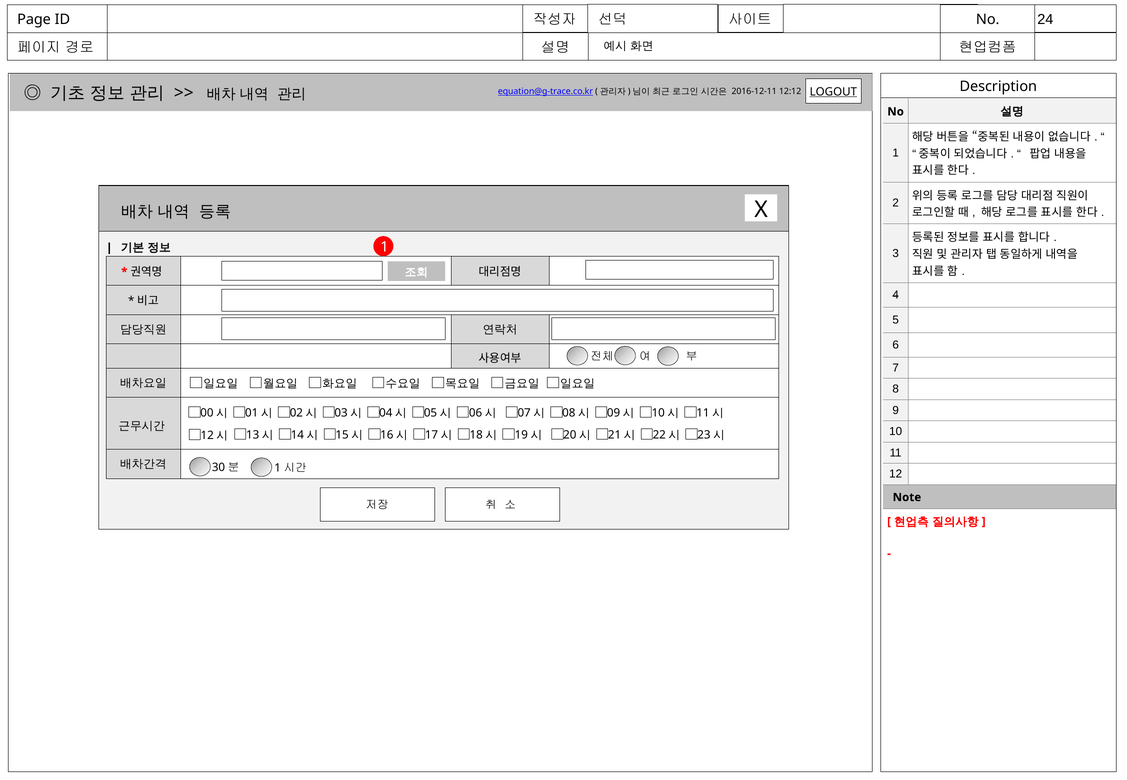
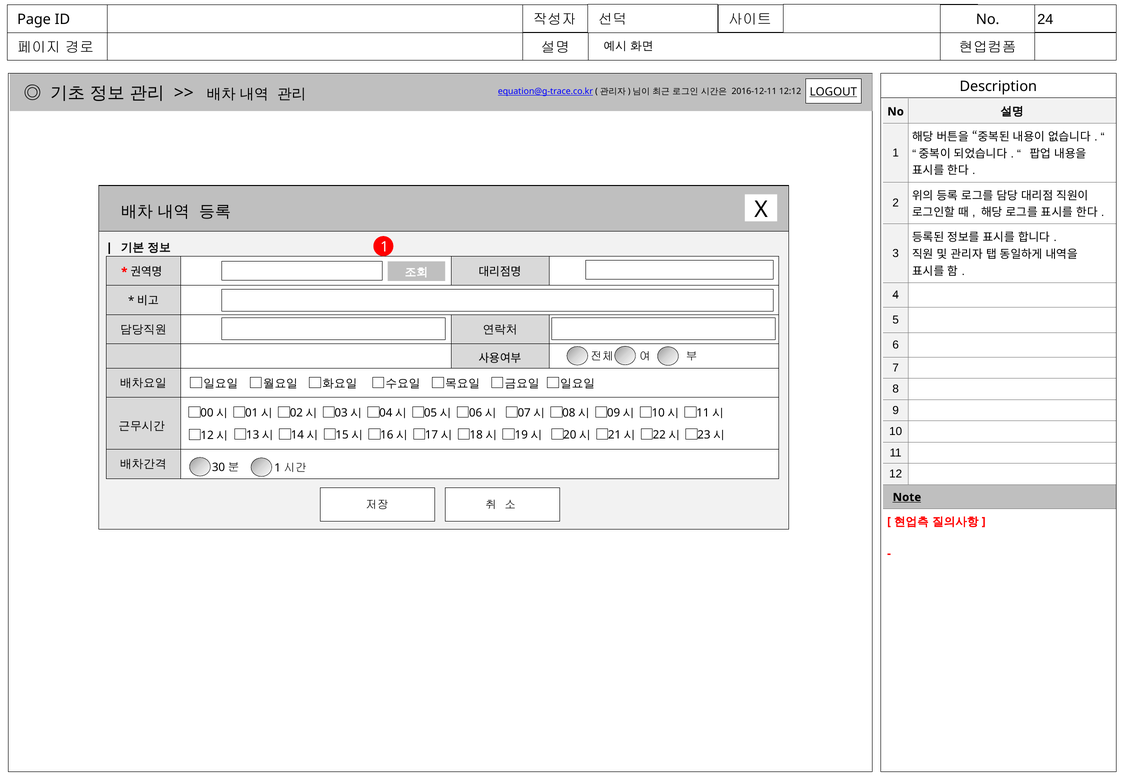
Note underline: none -> present (907, 497)
